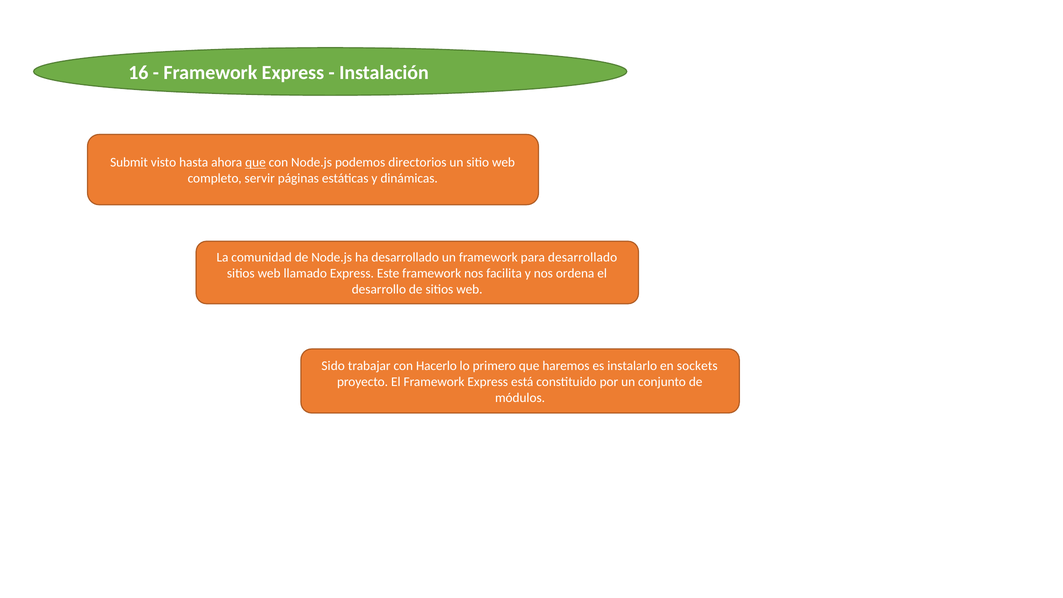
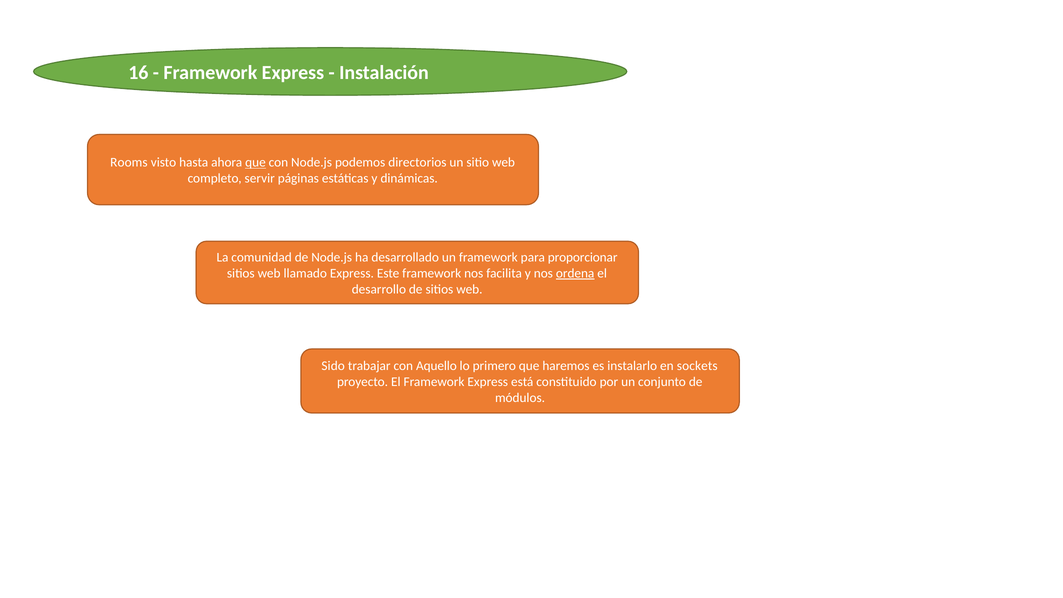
Submit: Submit -> Rooms (129, 162)
para desarrollado: desarrollado -> proporcionar (583, 257)
ordena underline: none -> present (575, 273)
Hacerlo: Hacerlo -> Aquello (436, 366)
